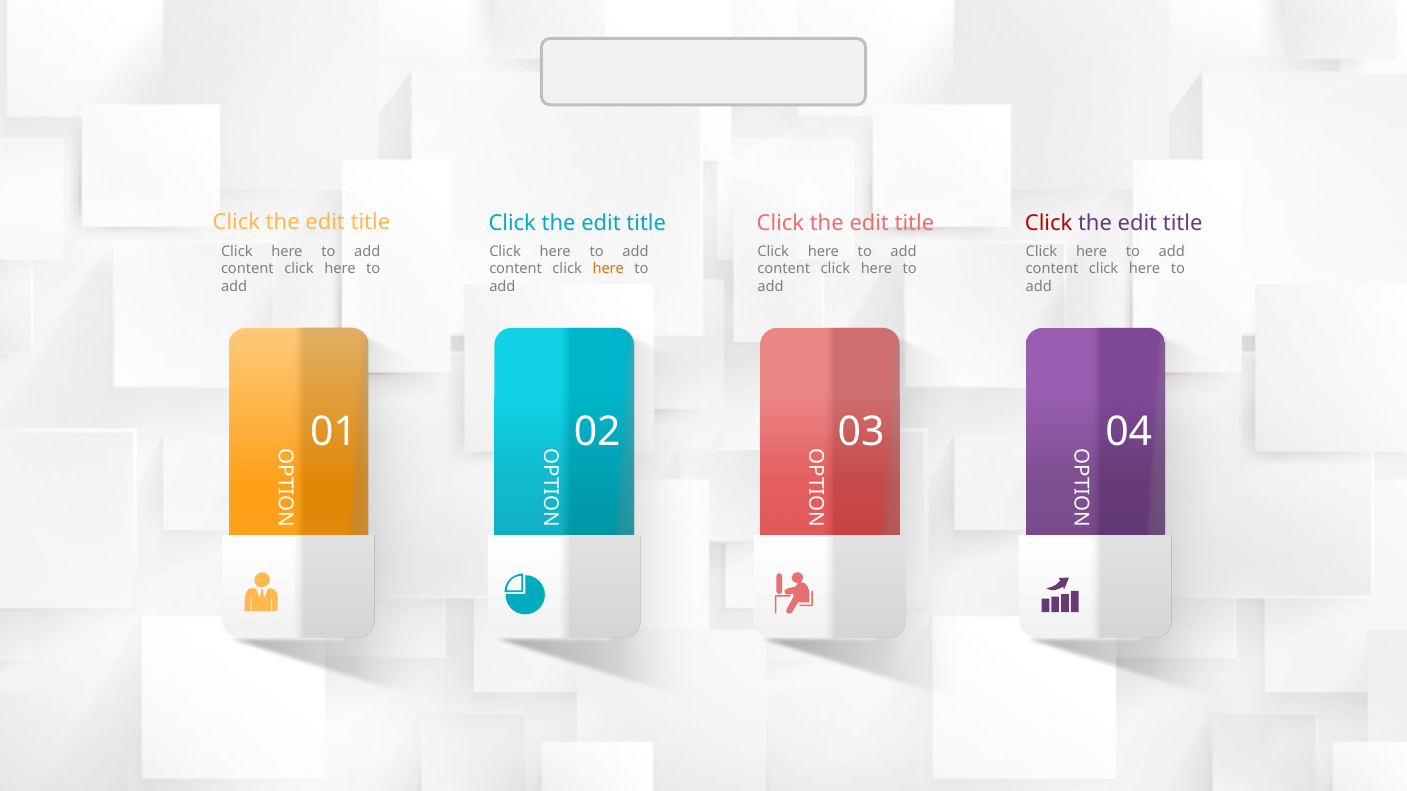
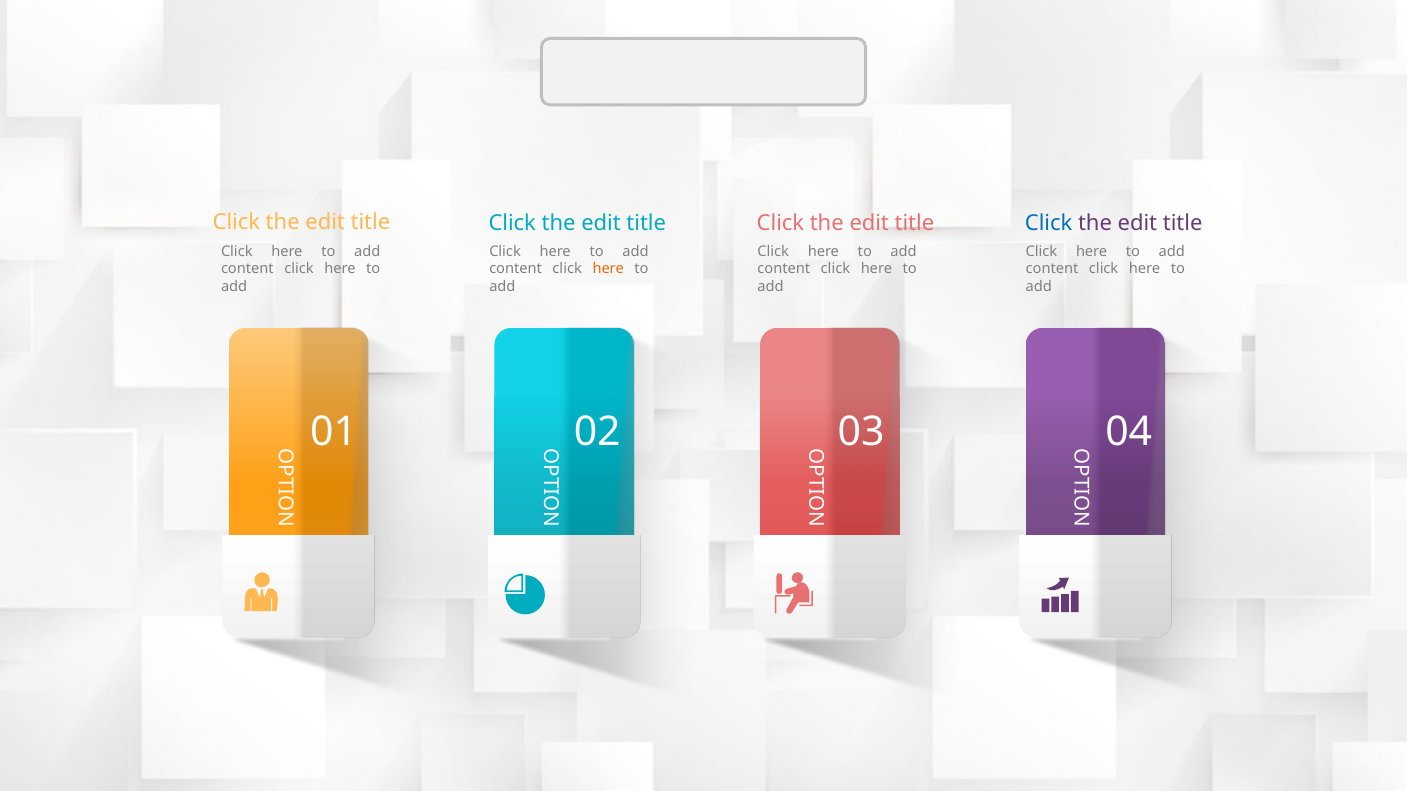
Click colour: red -> blue (1049, 224)
